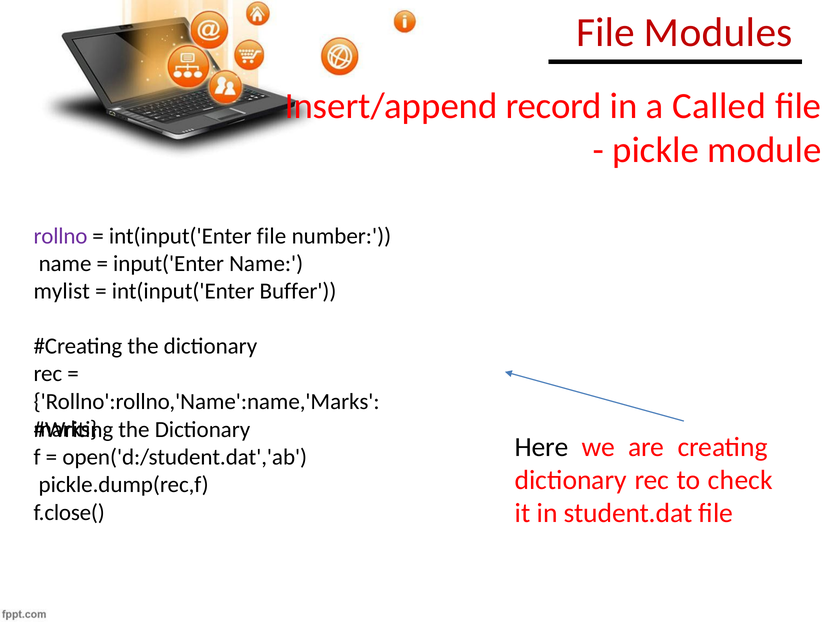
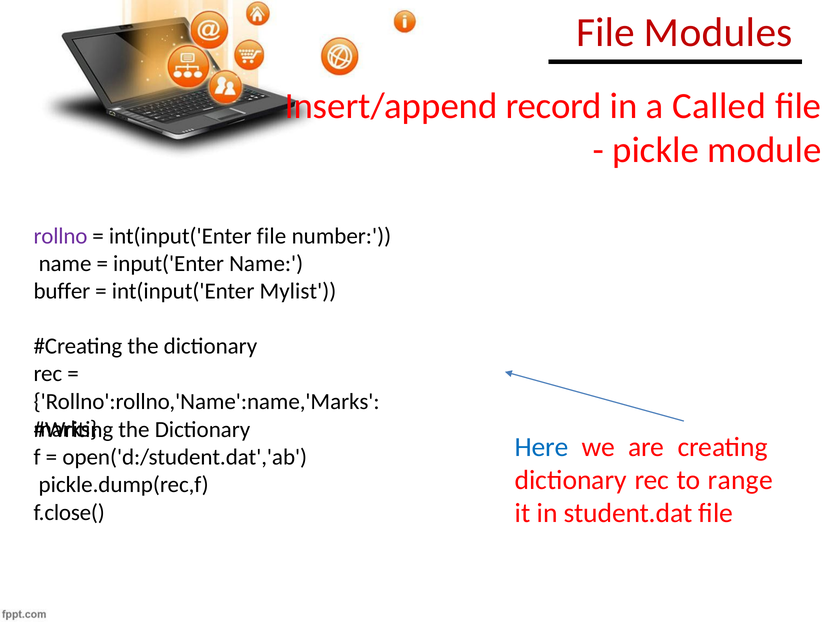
mylist: mylist -> buffer (62, 291)
Buffer: Buffer -> Mylist (298, 291)
Here colour: black -> blue (542, 447)
check: check -> range (740, 480)
